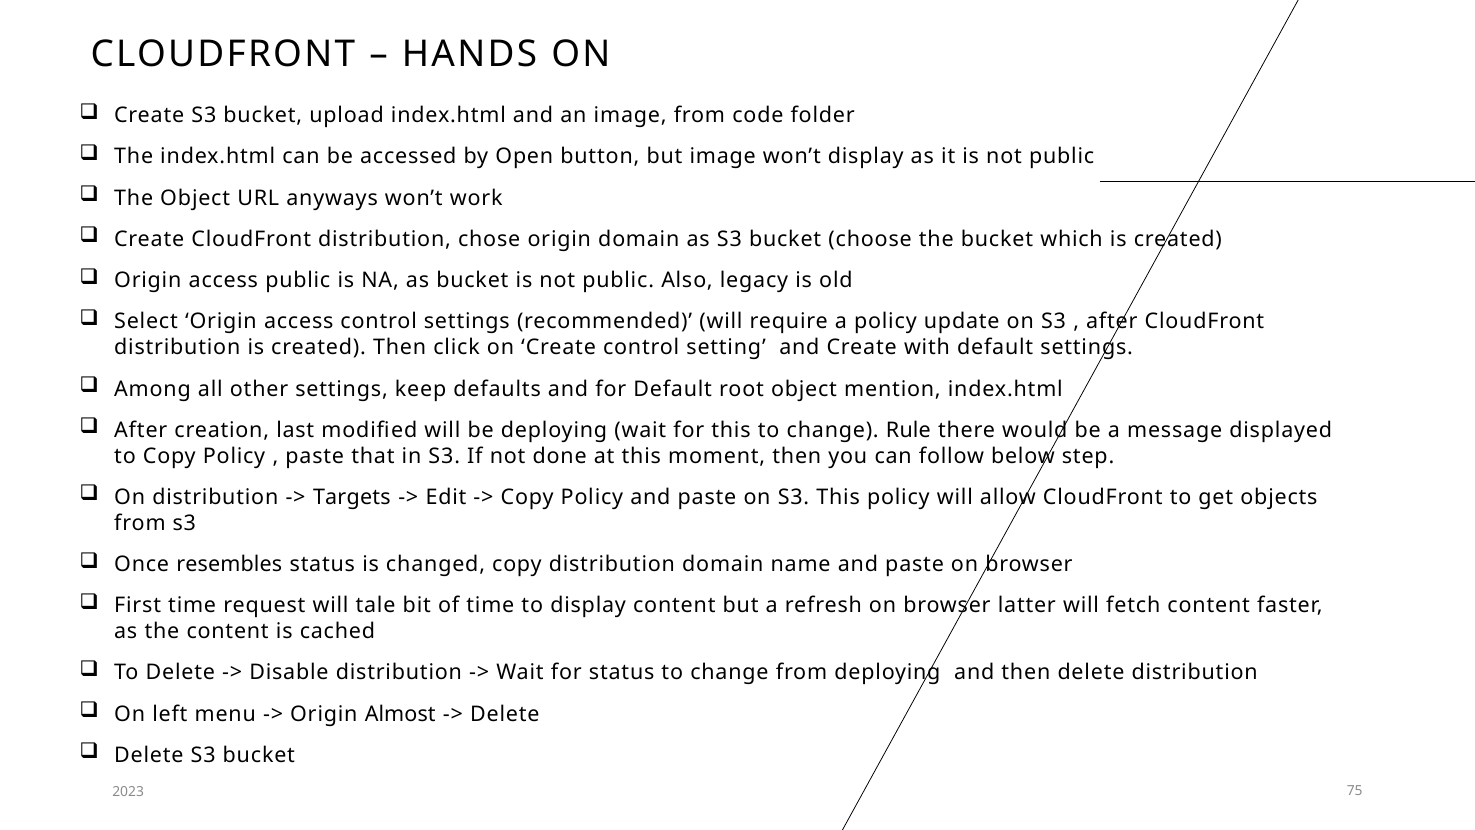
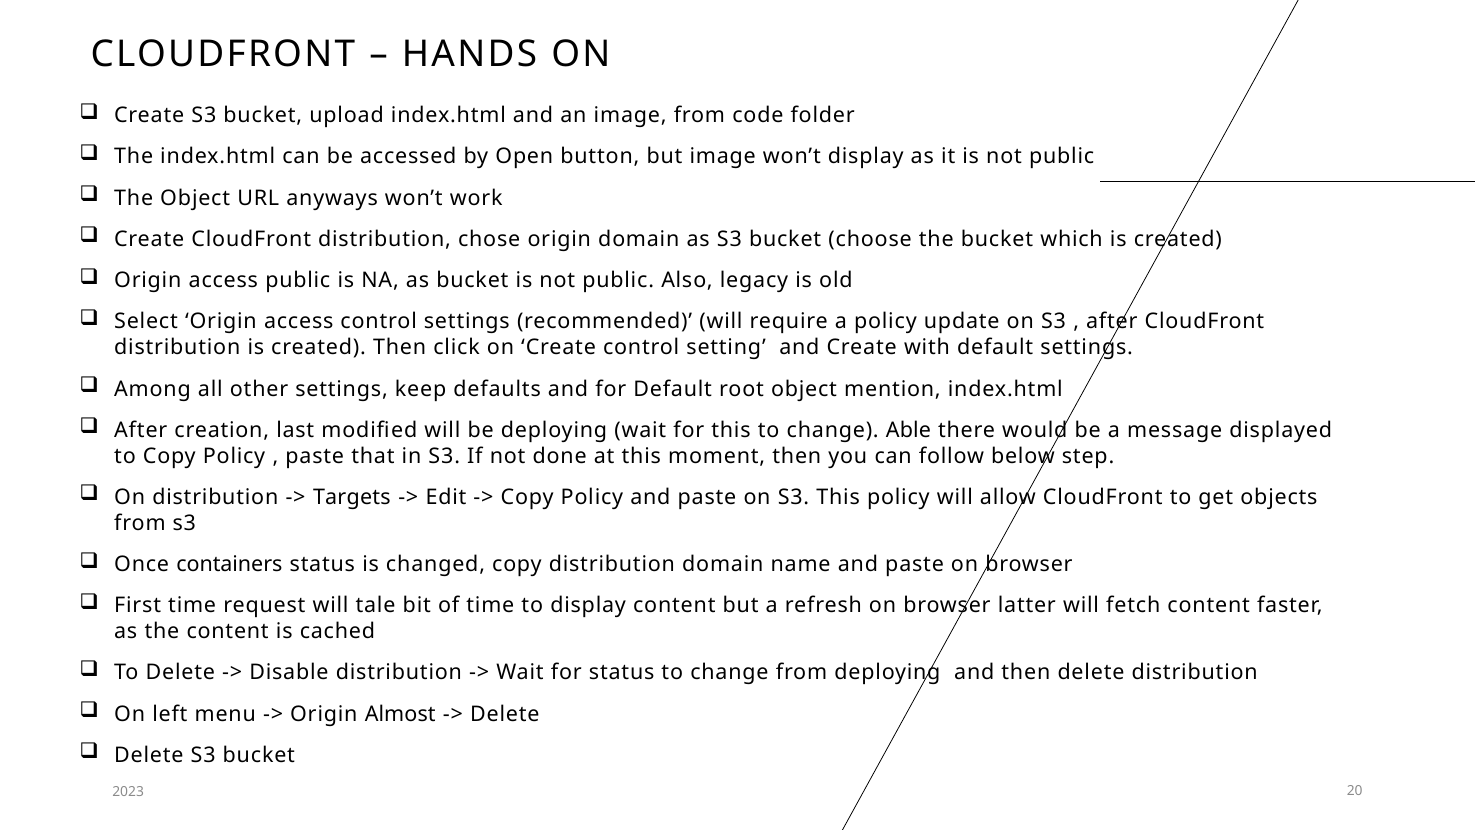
Rule: Rule -> Able (908, 430)
resembles: resembles -> containers (229, 564)
75: 75 -> 20 (1355, 791)
